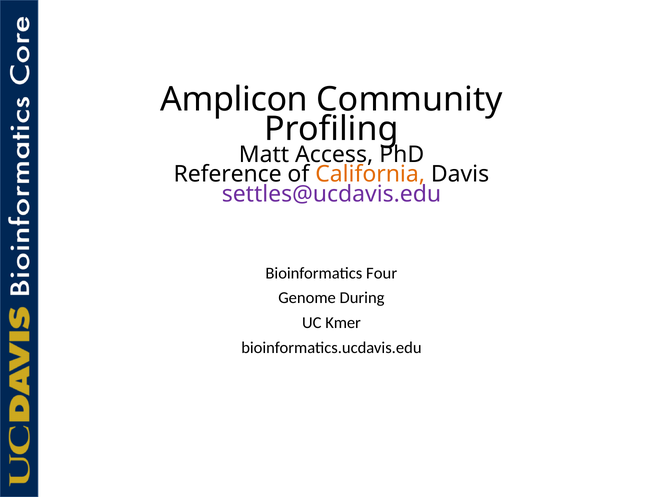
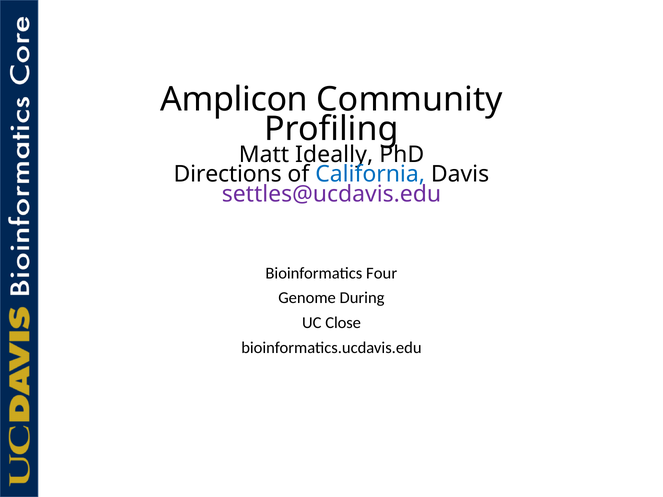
Access: Access -> Ideally (334, 154)
Reference: Reference -> Directions (228, 174)
California colour: orange -> blue (370, 174)
Kmer: Kmer -> Close (343, 323)
